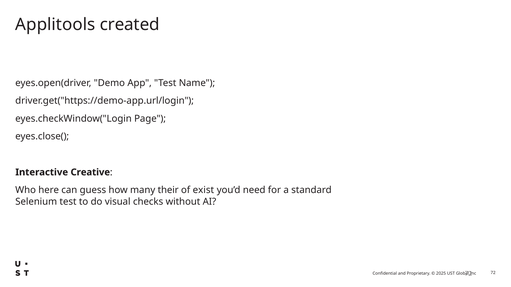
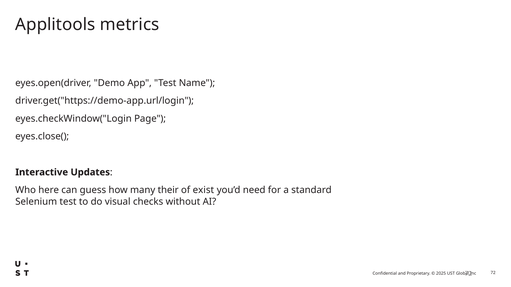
created: created -> metrics (130, 24)
Creative: Creative -> Updates (90, 172)
